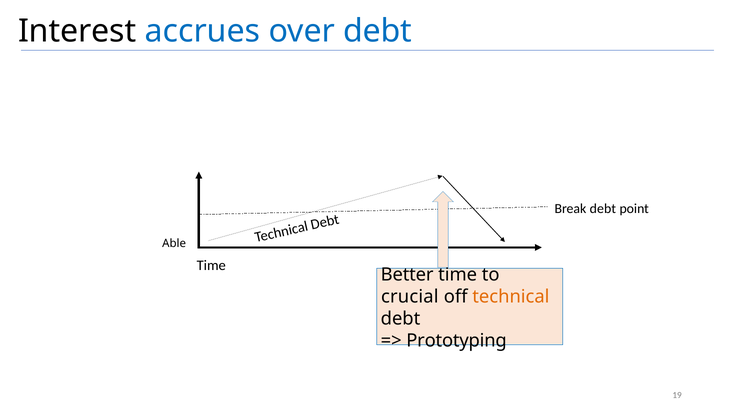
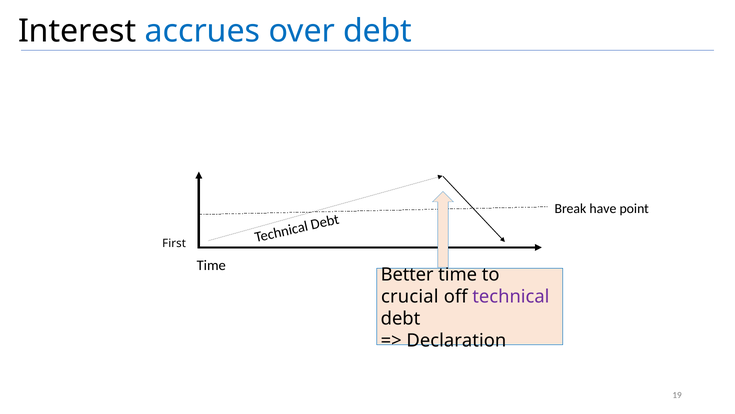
Break debt: debt -> have (603, 208)
Able: Able -> First (174, 243)
technical colour: orange -> purple (511, 296)
Prototyping: Prototyping -> Declaration (456, 340)
